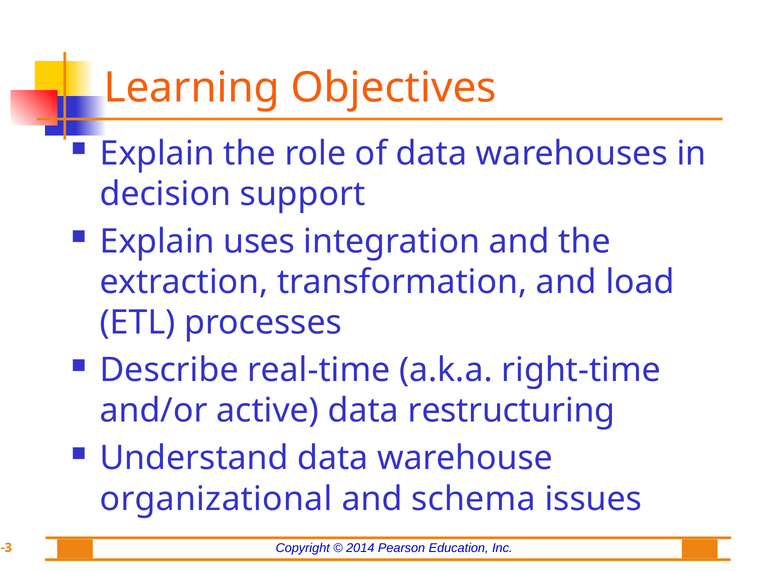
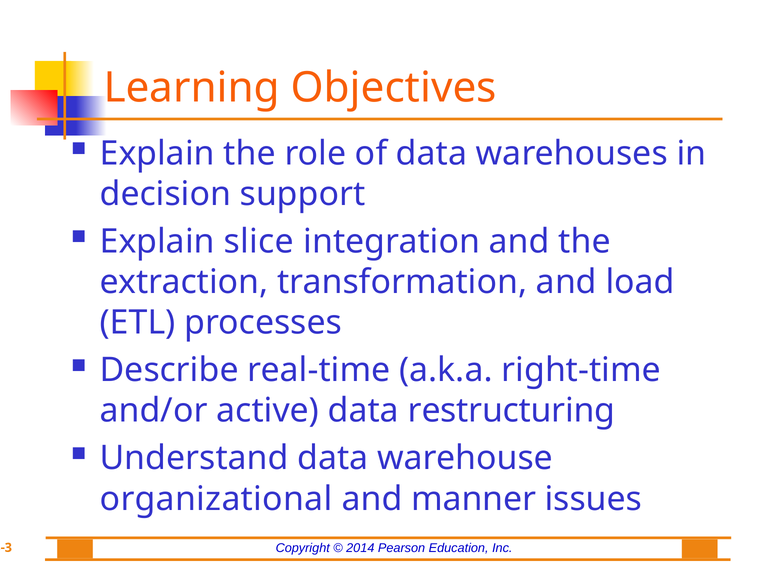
uses: uses -> slice (259, 242)
schema: schema -> manner (474, 499)
